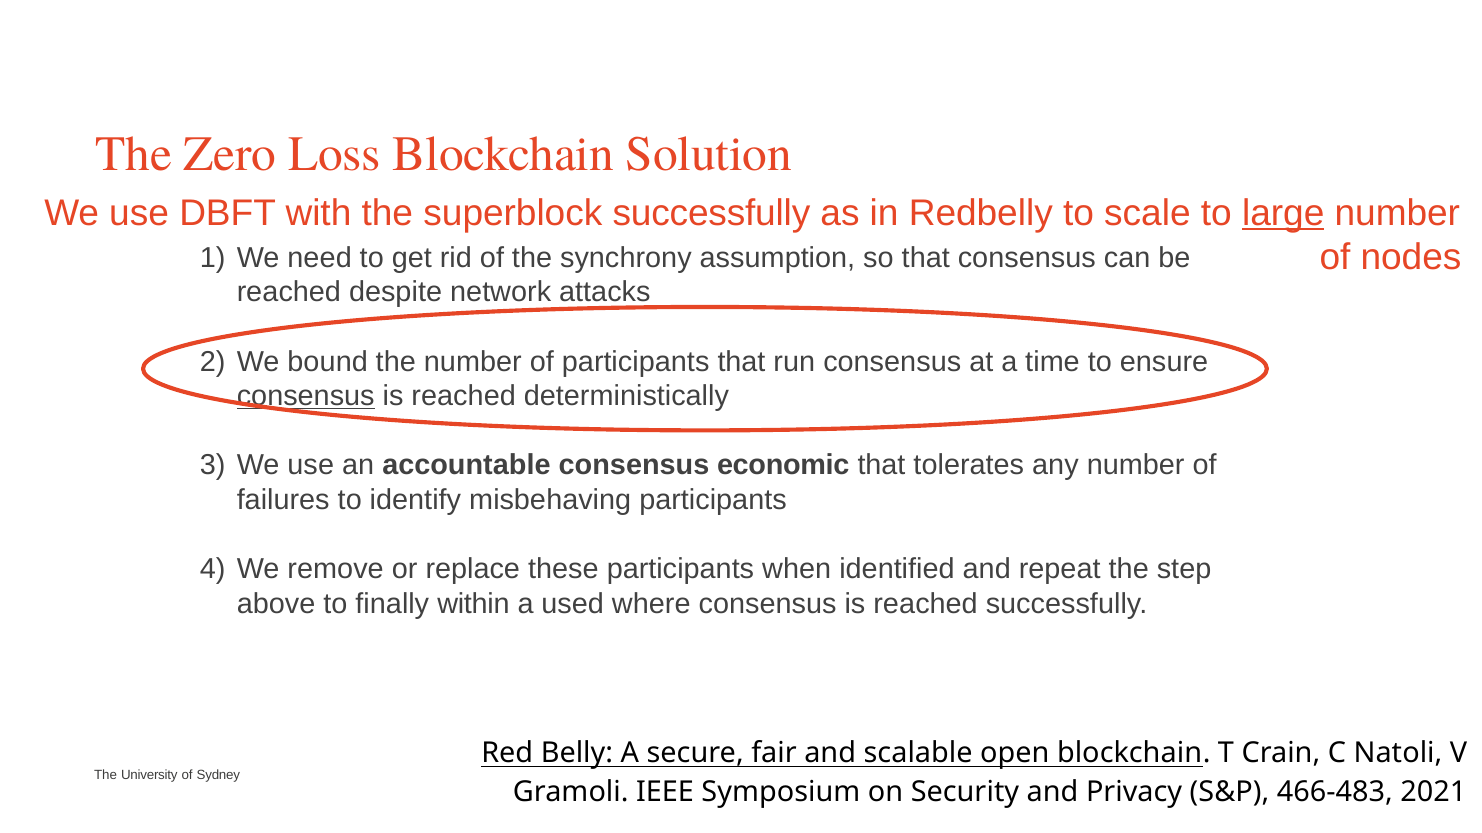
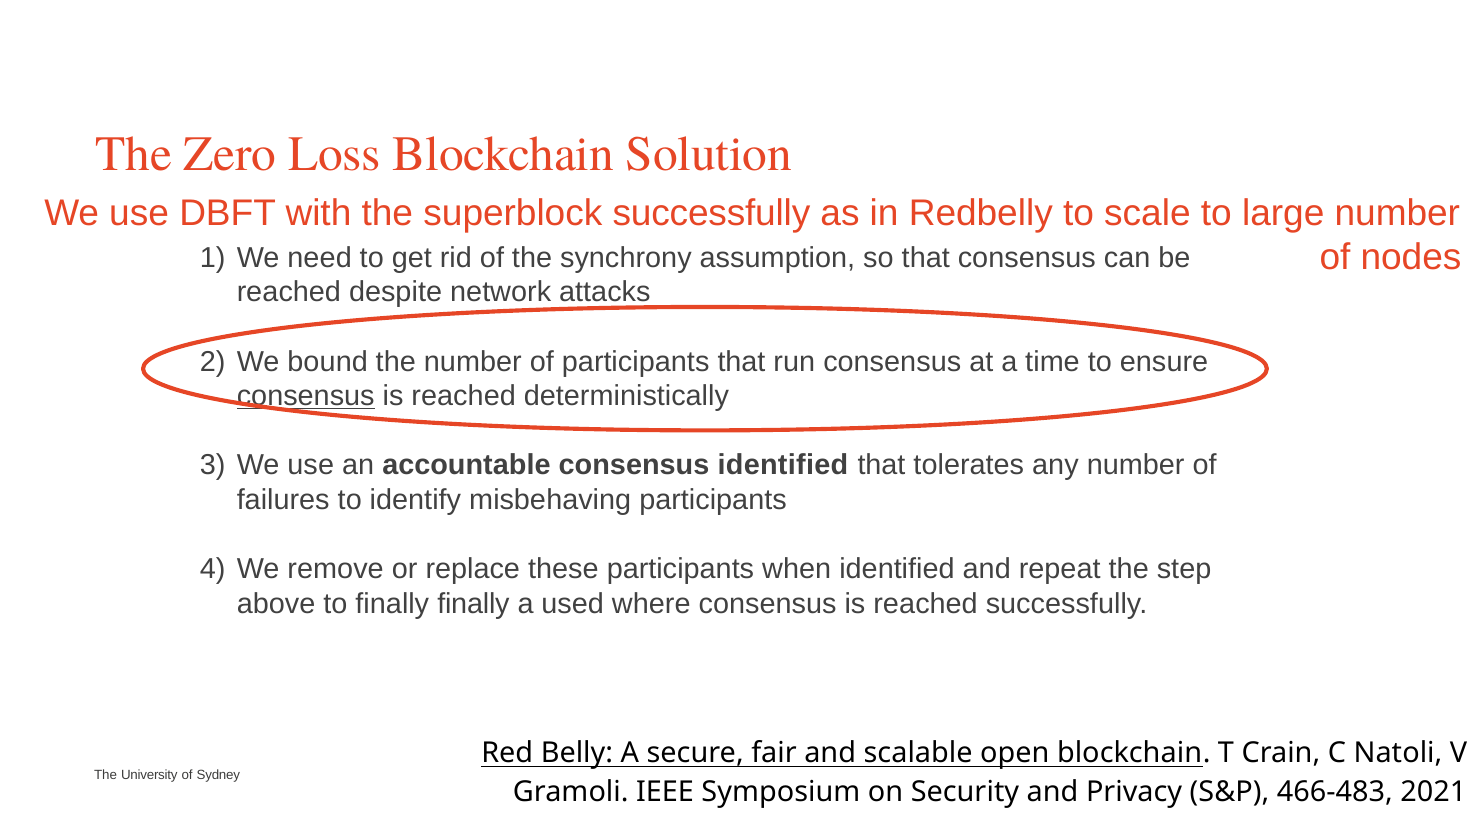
large underline: present -> none (1283, 213)
consensus economic: economic -> identified (783, 466)
finally within: within -> finally (473, 604)
